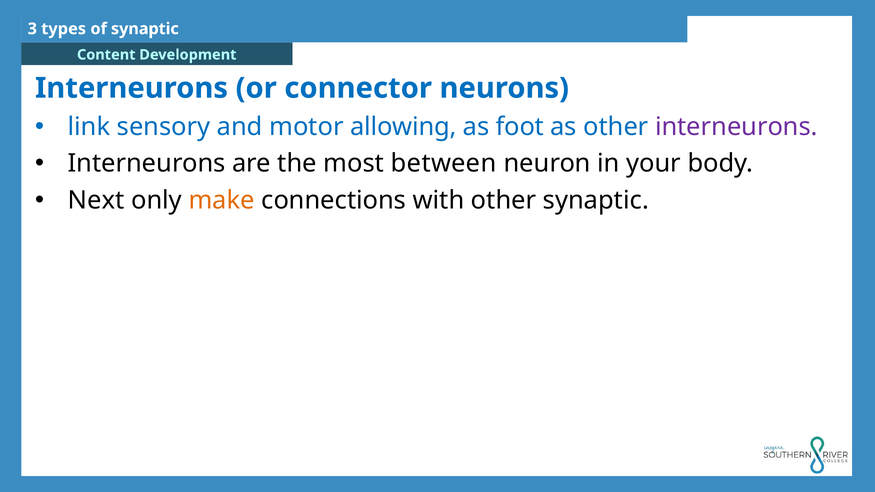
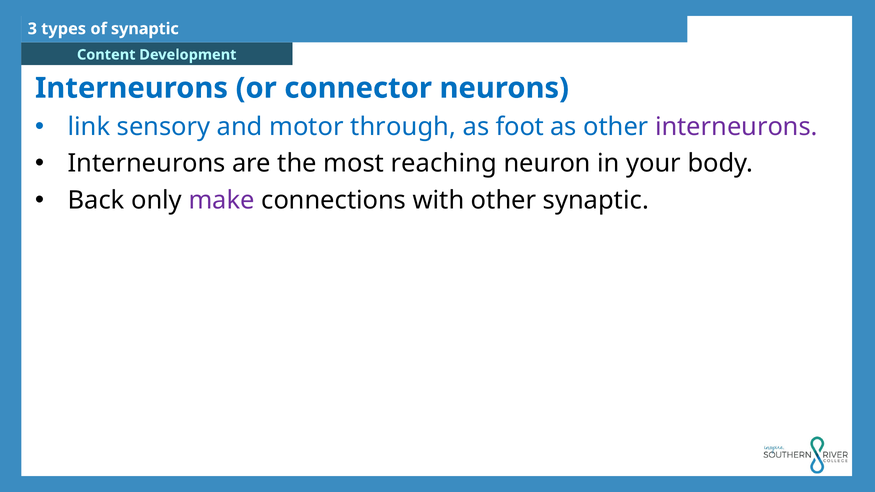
allowing: allowing -> through (403, 127)
between: between -> reaching (444, 164)
Next: Next -> Back (96, 200)
make colour: orange -> purple (222, 200)
